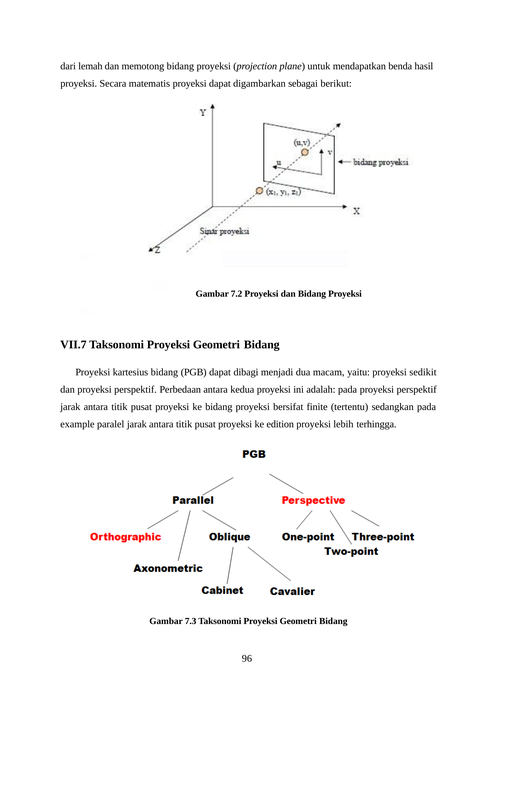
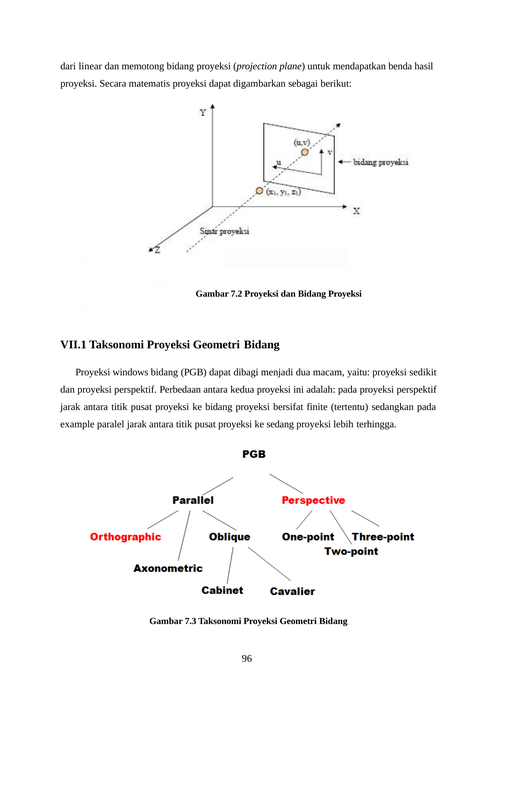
lemah: lemah -> linear (90, 66)
VII.7: VII.7 -> VII.1 (73, 344)
kartesius: kartesius -> windows (130, 372)
edition: edition -> sedang (280, 424)
